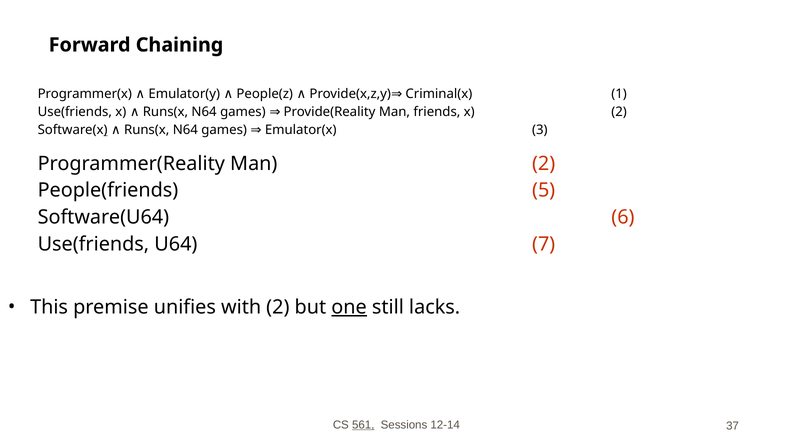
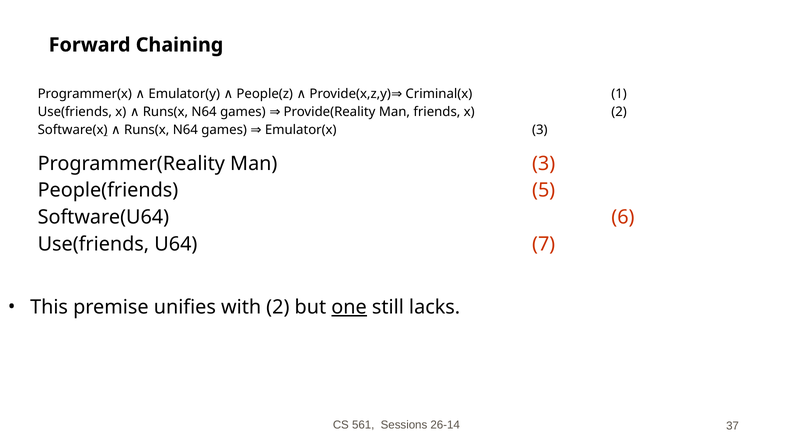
Man 2: 2 -> 3 (544, 164)
561 underline: present -> none (363, 425)
12-14: 12-14 -> 26-14 (445, 425)
